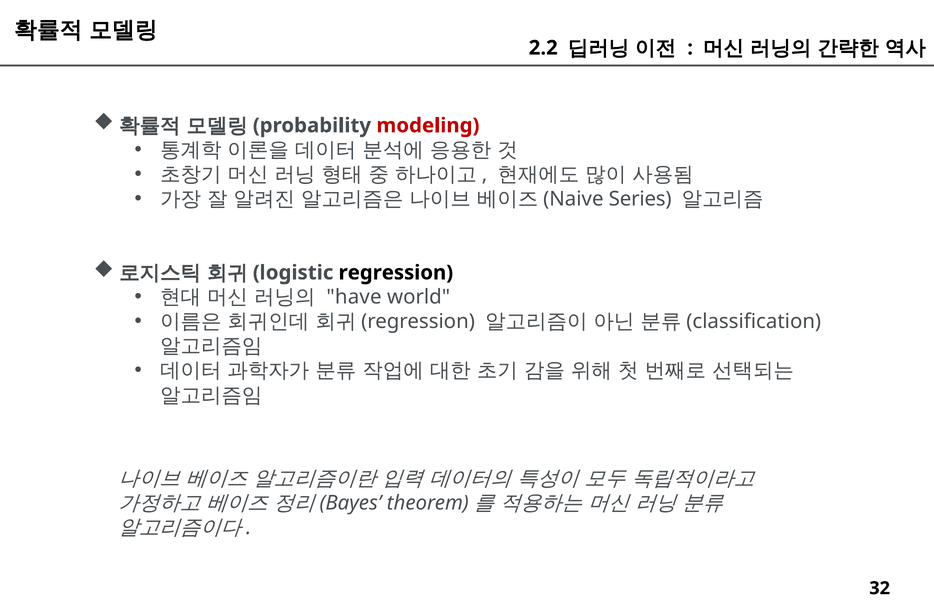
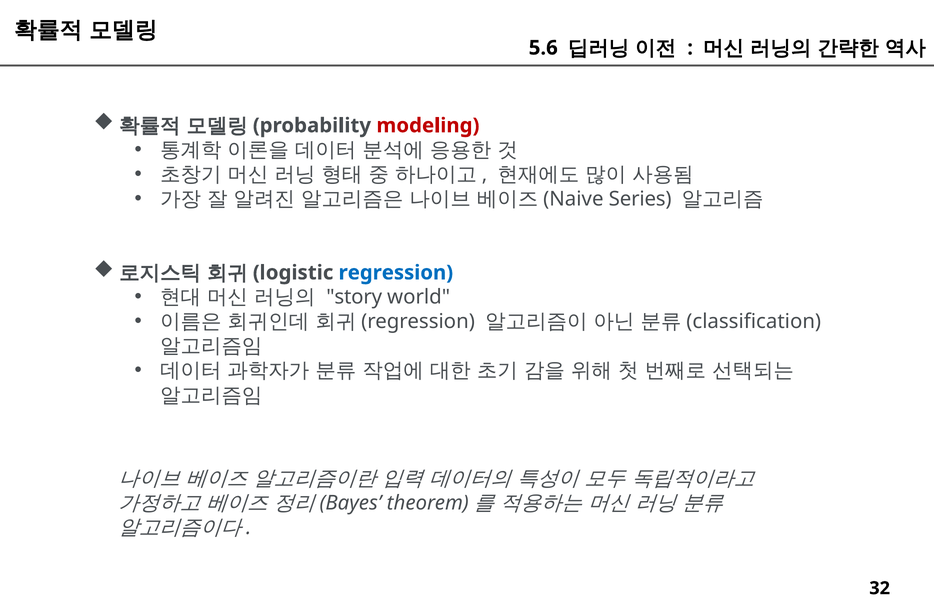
2.2: 2.2 -> 5.6 (543, 48)
regression colour: black -> blue (396, 273)
have: have -> story (354, 297)
